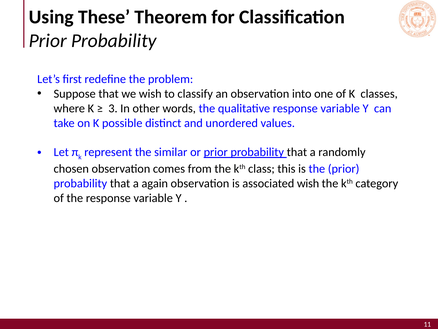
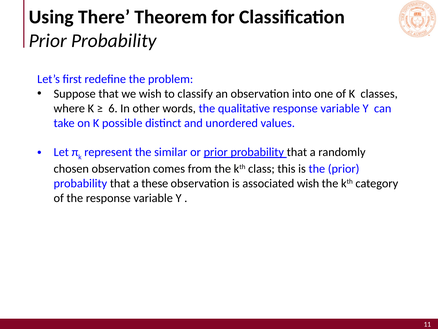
These: These -> There (104, 17)
3: 3 -> 6 (113, 108)
again: again -> these (155, 183)
